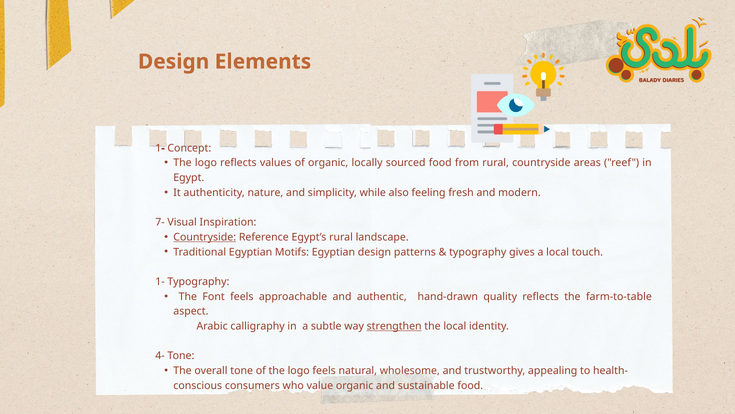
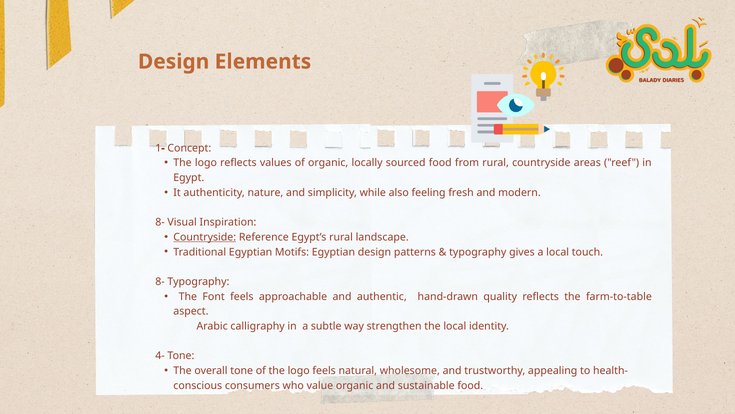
7-: 7- -> 8- (160, 222)
1-: 1- -> 8- (160, 281)
strengthen underline: present -> none (394, 326)
